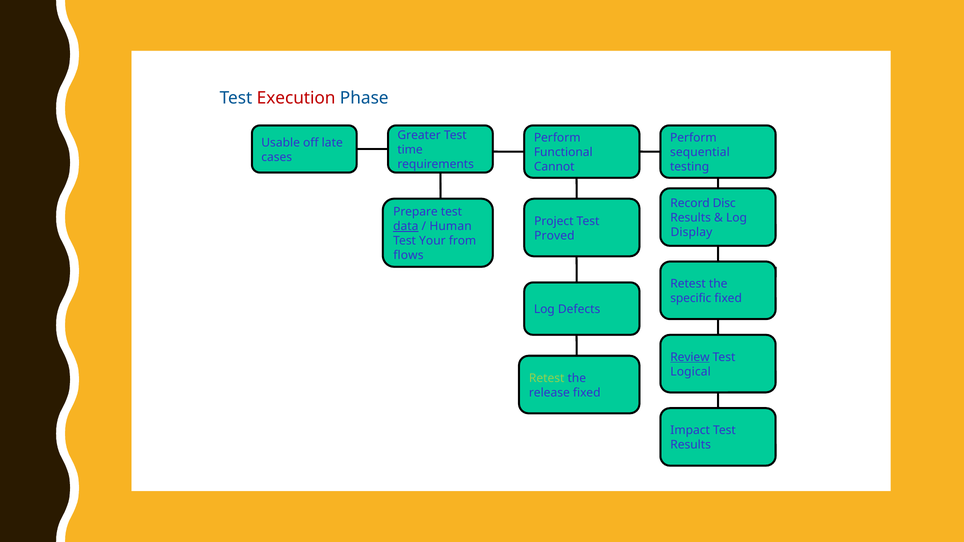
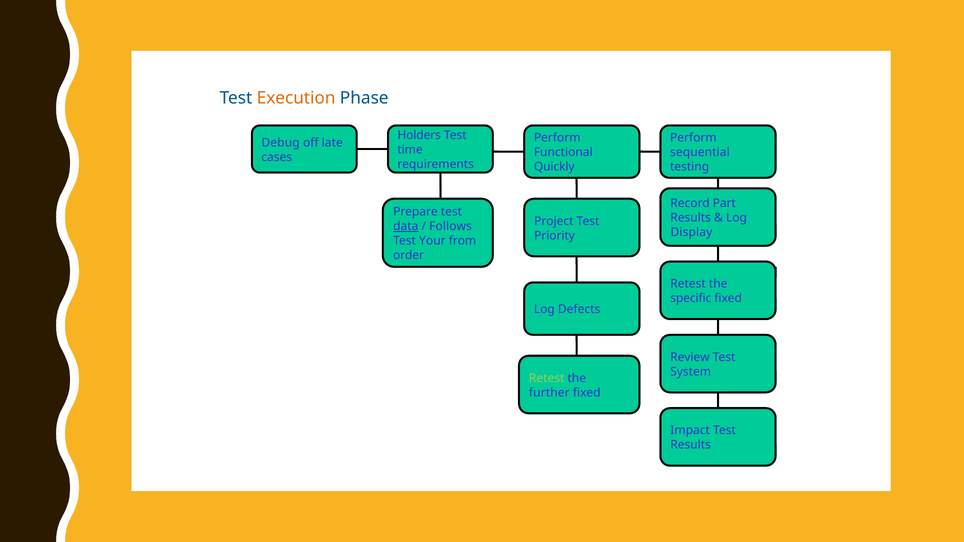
Execution colour: red -> orange (296, 98)
Greater: Greater -> Holders (419, 135)
Usable: Usable -> Debug (281, 143)
Cannot: Cannot -> Quickly (554, 167)
Disc: Disc -> Part (724, 203)
Human: Human -> Follows (451, 226)
Proved: Proved -> Priority (554, 236)
flows: flows -> order (409, 255)
Review underline: present -> none (690, 357)
Logical: Logical -> System (691, 372)
release: release -> further (549, 393)
